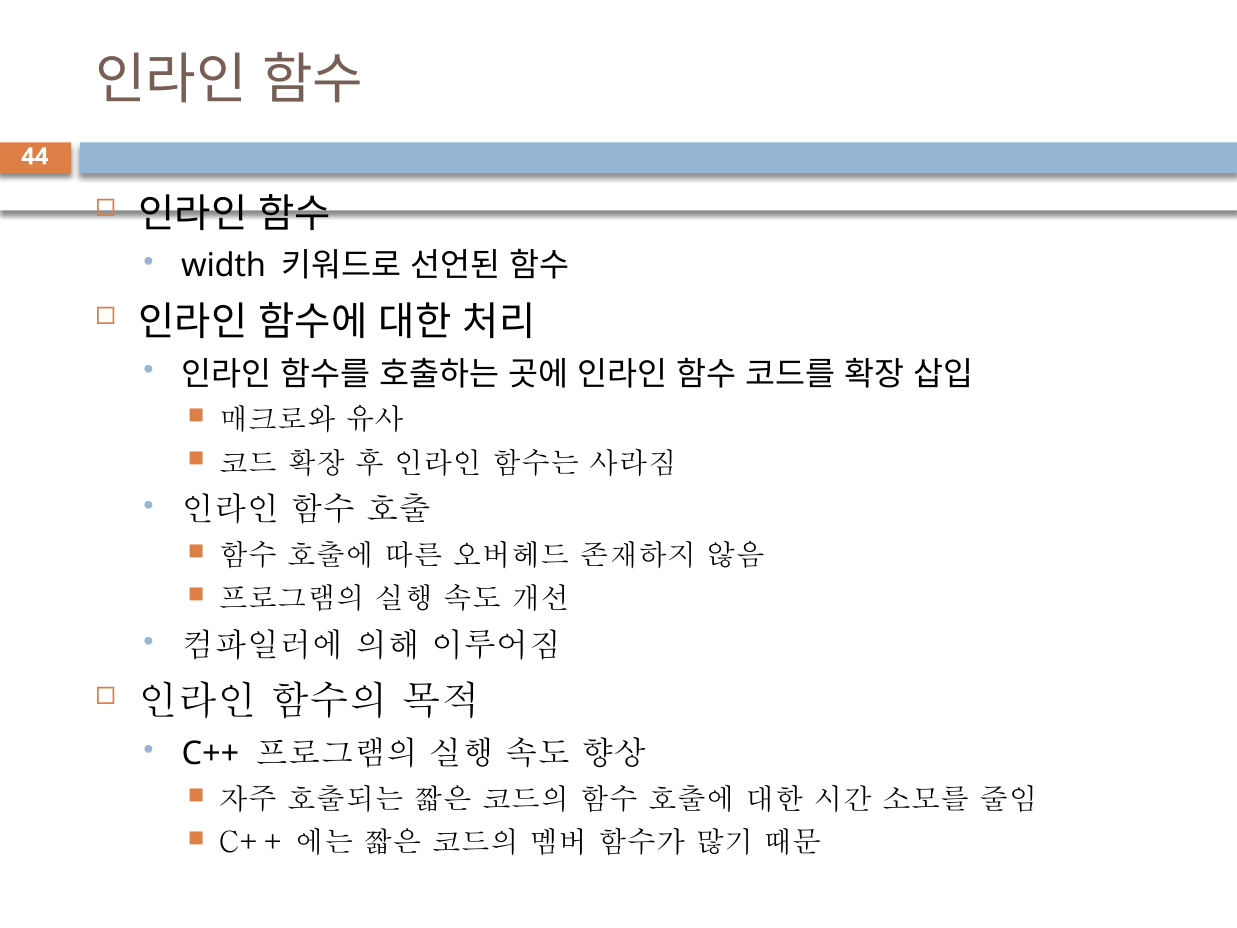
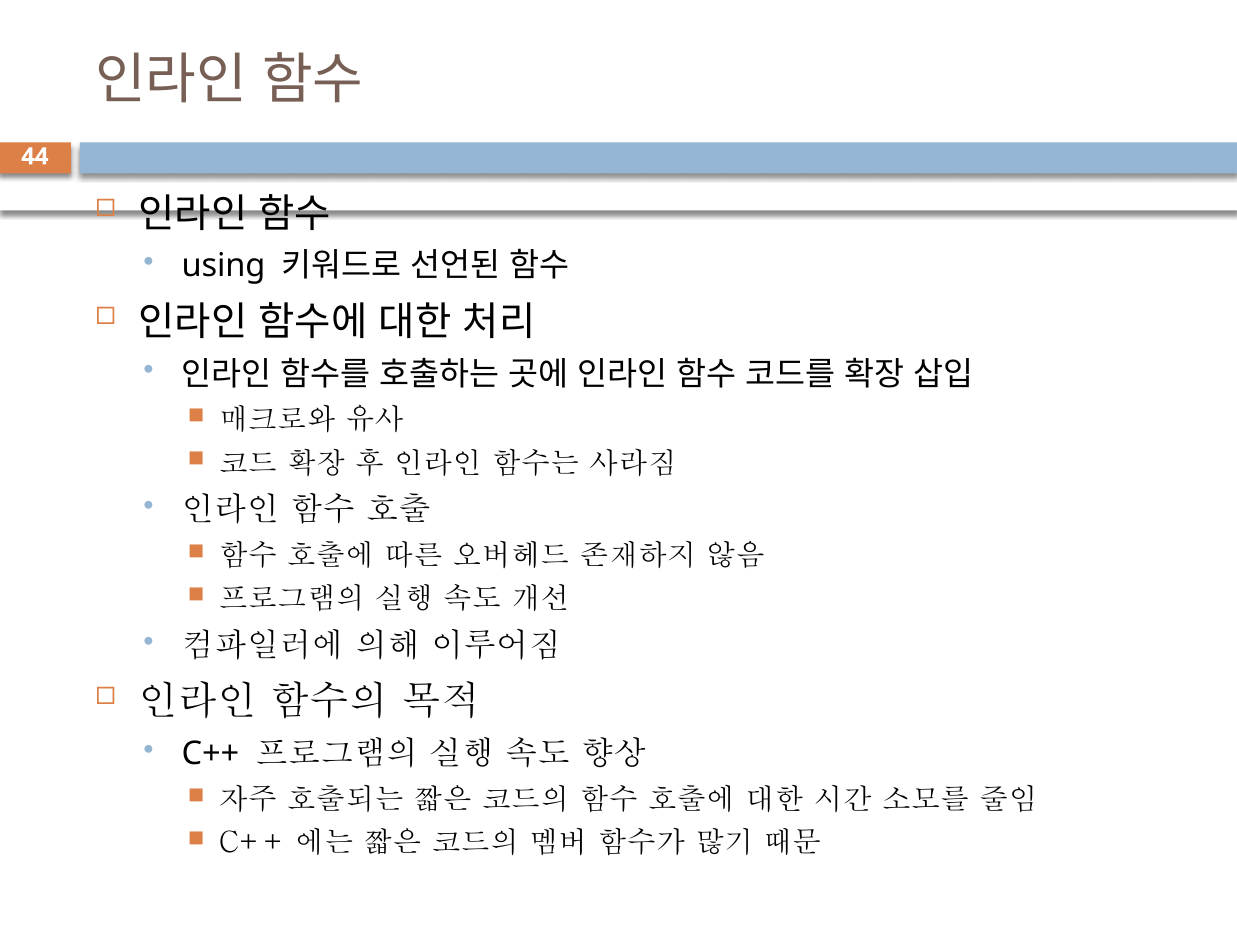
width: width -> using (224, 266)
